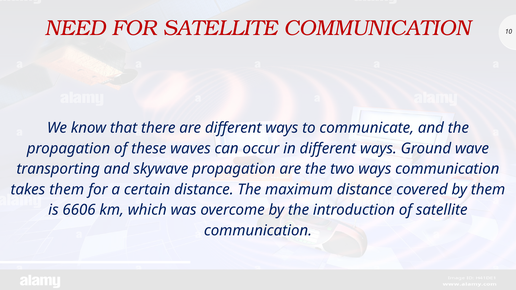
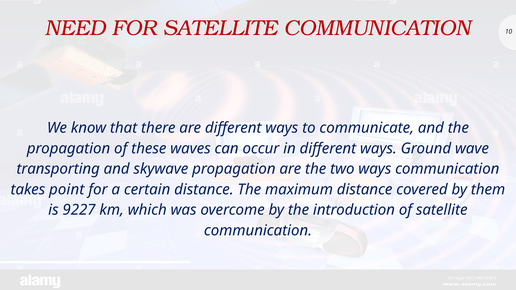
takes them: them -> point (67, 190)
6606: 6606 -> 9227 (79, 210)
